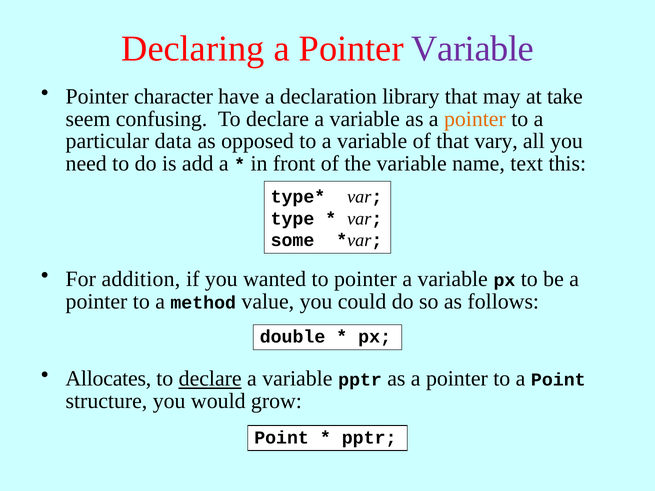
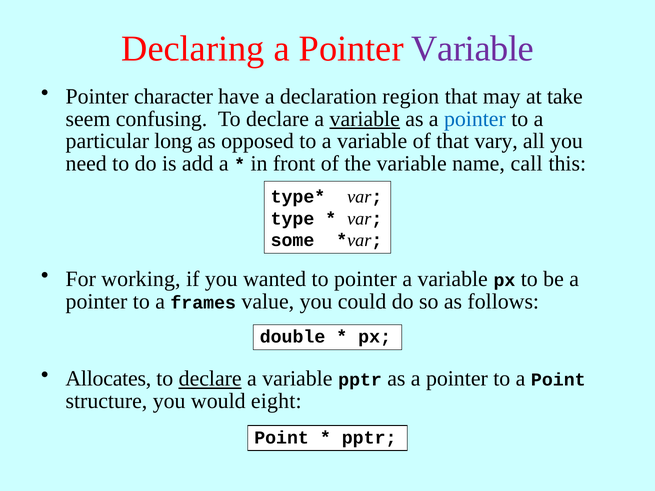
library: library -> region (411, 97)
variable underline: none -> present (365, 119)
pointer colour: orange -> blue (475, 119)
data: data -> long (173, 141)
text: text -> call (527, 163)
addition: addition -> working (141, 279)
method: method -> frames (203, 303)
grow: grow -> eight (276, 401)
